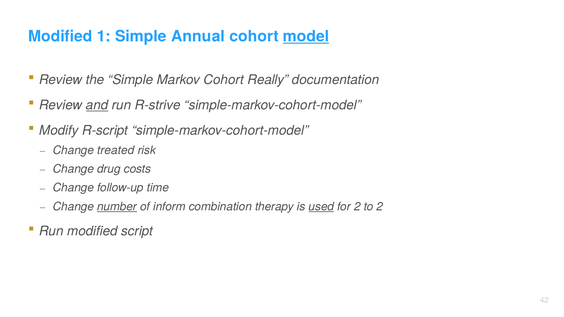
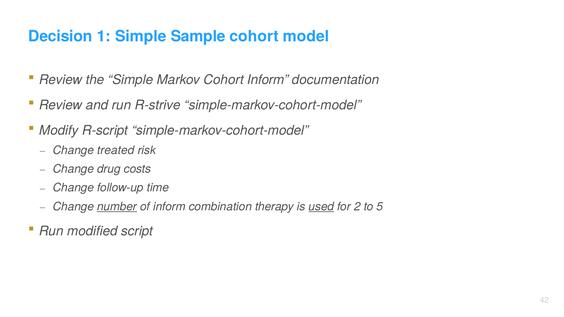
Modified: Modified -> Decision (60, 36)
Annual: Annual -> Sample (198, 36)
model underline: present -> none (306, 36)
Cohort Really: Really -> Inform (268, 80)
and underline: present -> none (97, 105)
to 2: 2 -> 5 (380, 207)
